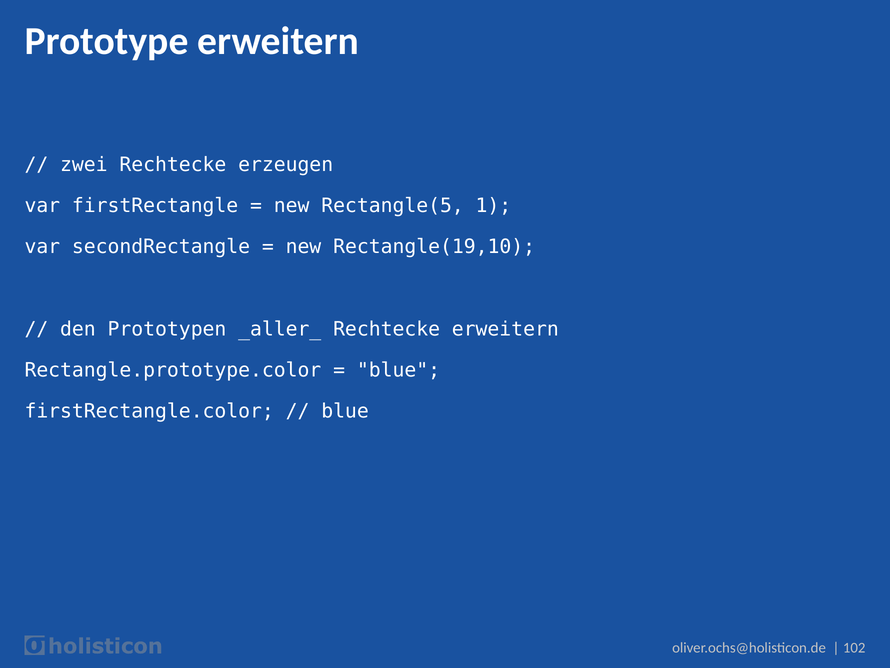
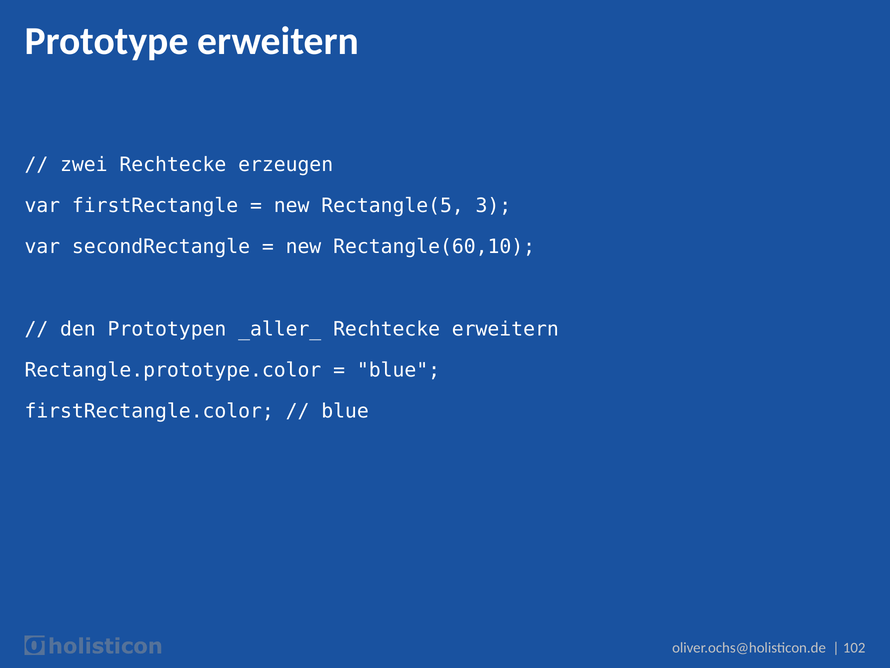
1: 1 -> 3 (493, 206)
Rectangle(19,10: Rectangle(19,10 -> Rectangle(60,10 (434, 247)
